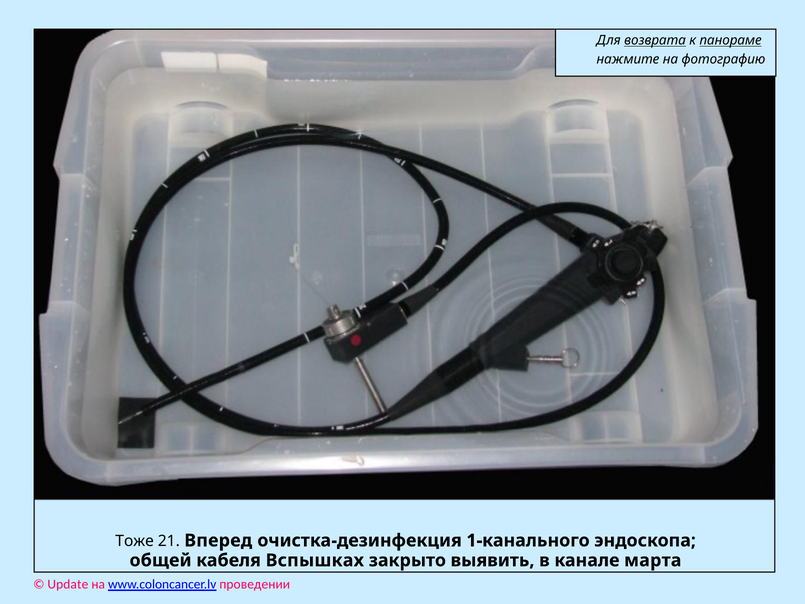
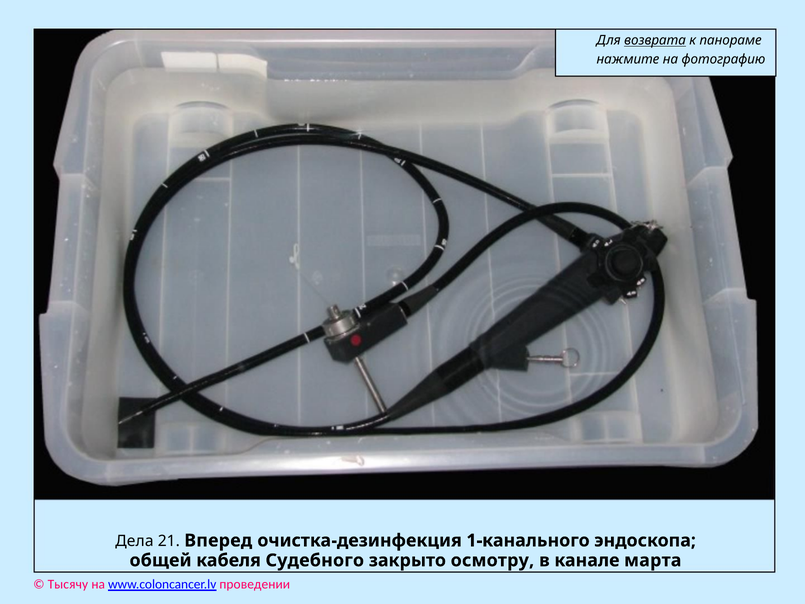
панораме underline: present -> none (731, 41)
Тоже: Тоже -> Дела (134, 541)
Вспышках: Вспышках -> Судебного (315, 560)
выявить: выявить -> осмотру (492, 560)
Update: Update -> Тысячу (68, 584)
